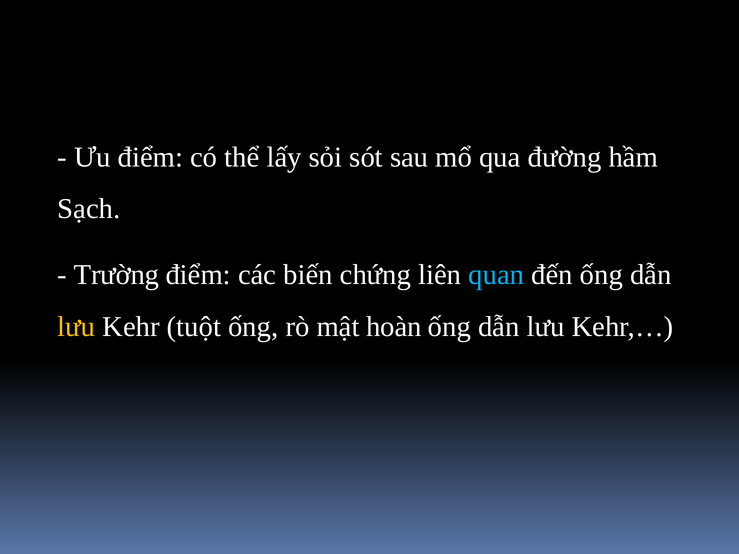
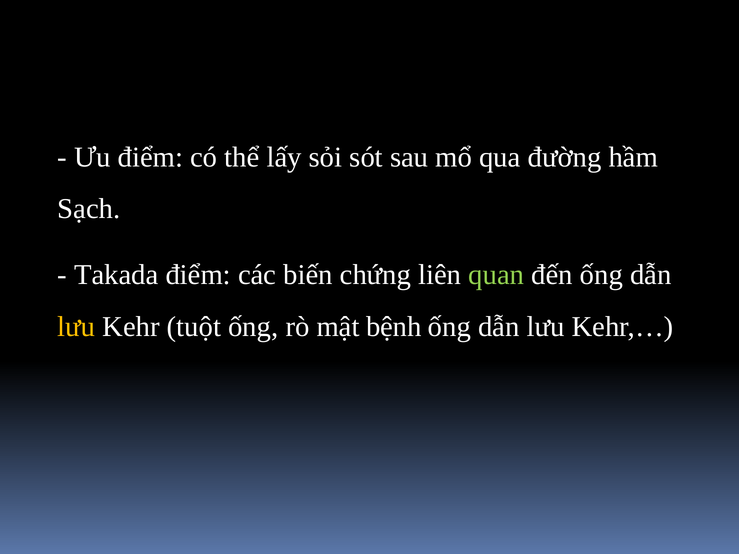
Trường: Trường -> Takada (116, 275)
quan colour: light blue -> light green (496, 275)
hoàn: hoàn -> bệnh (394, 327)
